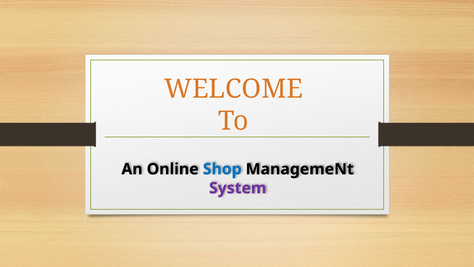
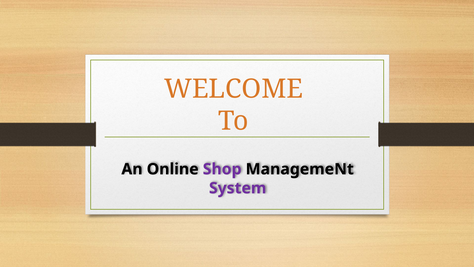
Shop colour: blue -> purple (222, 169)
